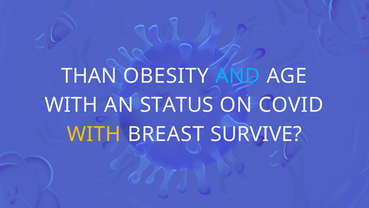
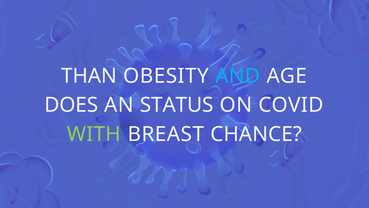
WITH: WITH -> DOES (71, 105)
WITH colour: yellow -> light green (94, 134)
SURVIVE: SURVIVE -> CHANCE (256, 134)
